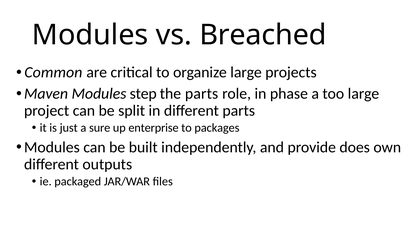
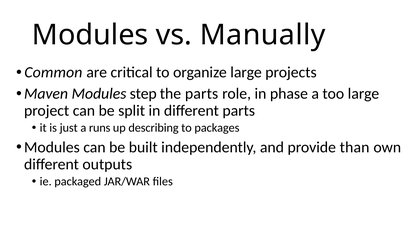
Breached: Breached -> Manually (263, 35)
sure: sure -> runs (100, 128)
enterprise: enterprise -> describing (154, 128)
does: does -> than (355, 148)
